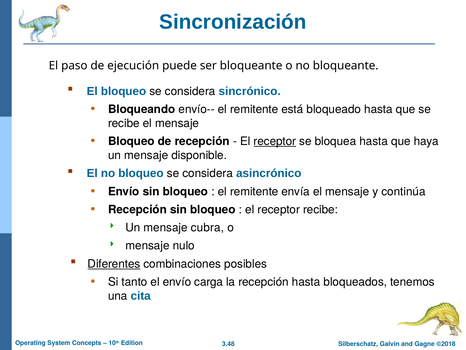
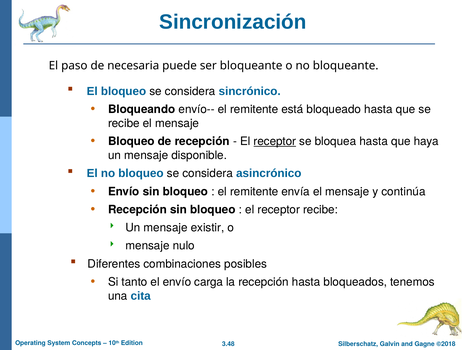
ejecución: ejecución -> necesaria (133, 66)
cubra: cubra -> existir (208, 227)
Diferentes underline: present -> none (114, 263)
